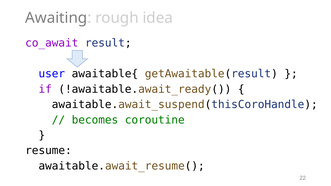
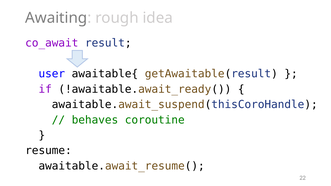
becomes: becomes -> behaves (95, 120)
